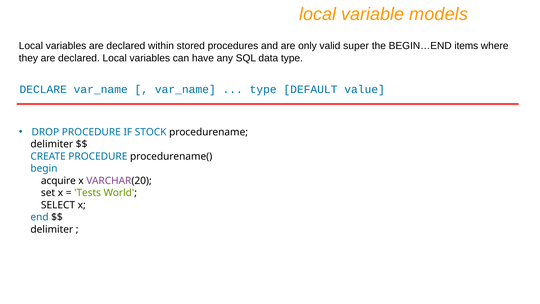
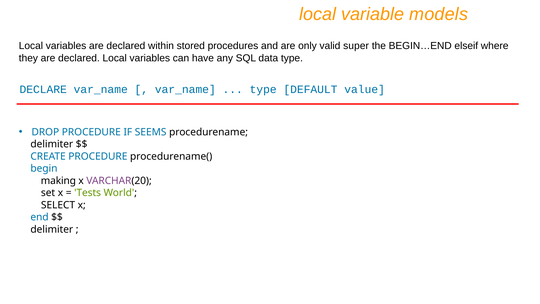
items: items -> elseif (466, 46)
STOCK: STOCK -> SEEMS (151, 132)
acquire: acquire -> making (58, 181)
